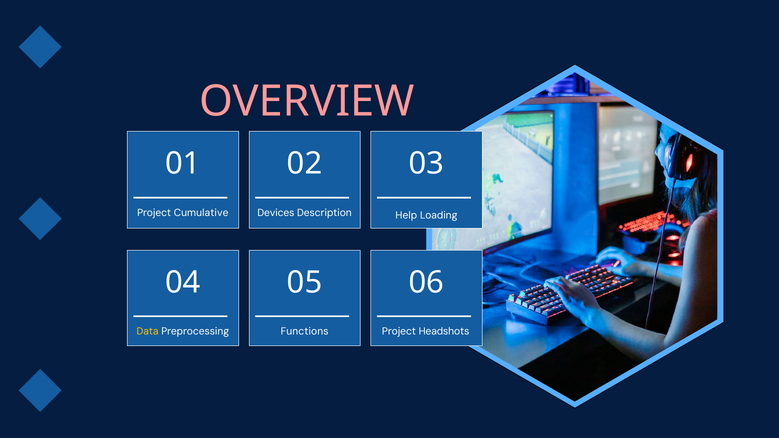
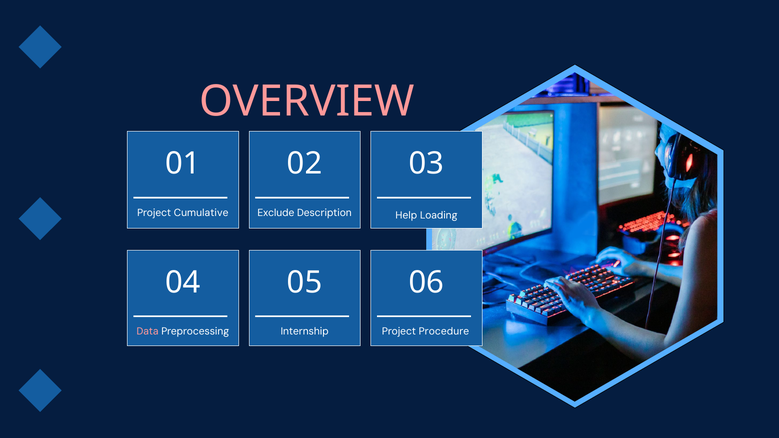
Devices: Devices -> Exclude (276, 213)
Data colour: yellow -> pink (148, 332)
Functions: Functions -> Internship (305, 332)
Headshots: Headshots -> Procedure (444, 332)
